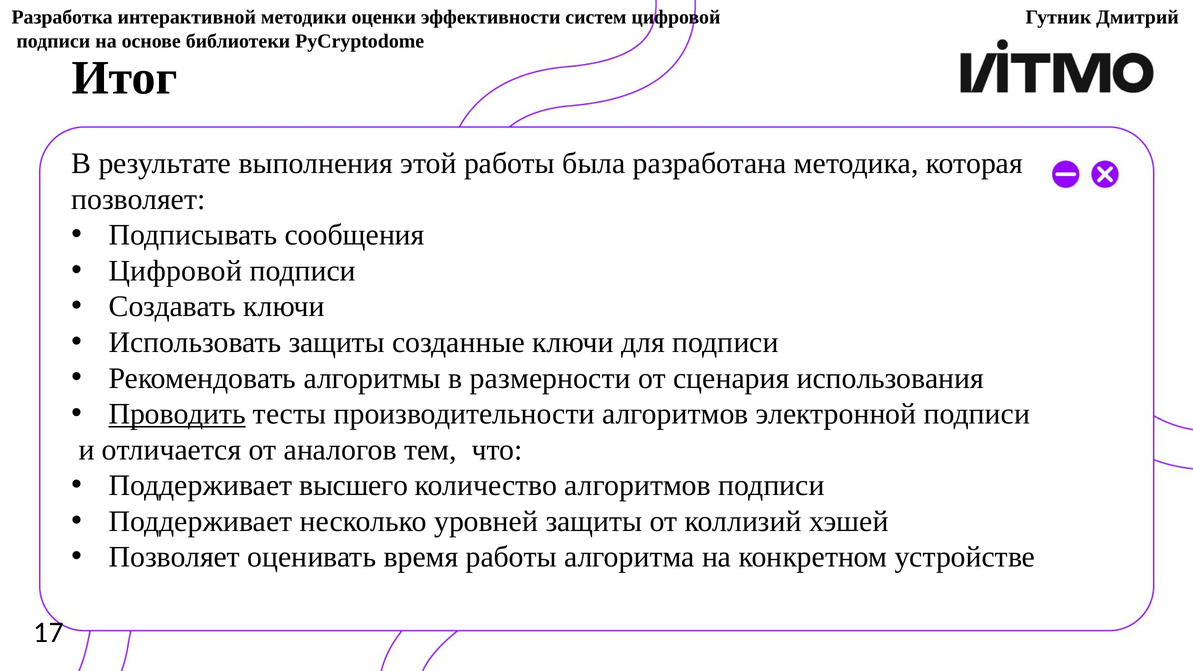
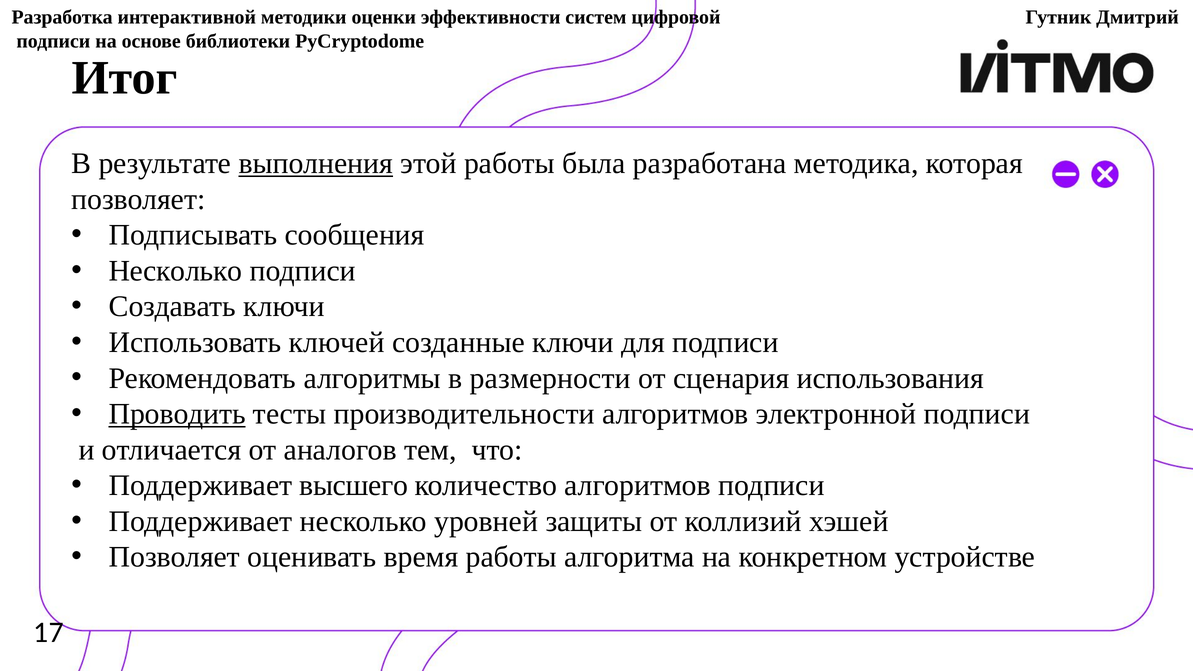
выполнения underline: none -> present (316, 164)
Цифровой: Цифровой -> Несколько (176, 271)
Использовать защиты: защиты -> ключей (337, 342)
